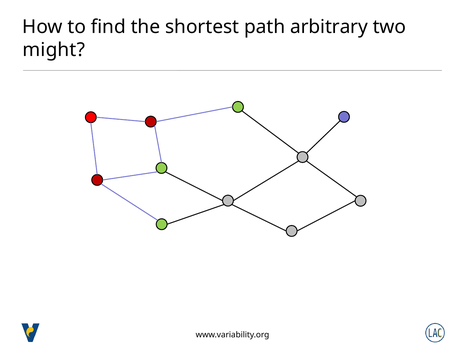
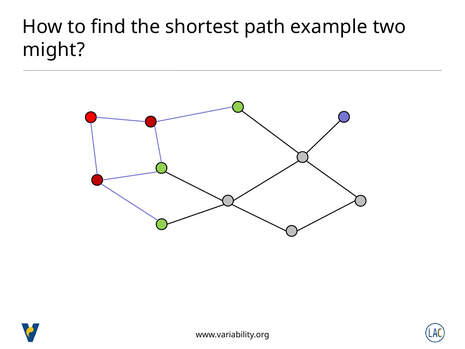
arbitrary: arbitrary -> example (329, 27)
